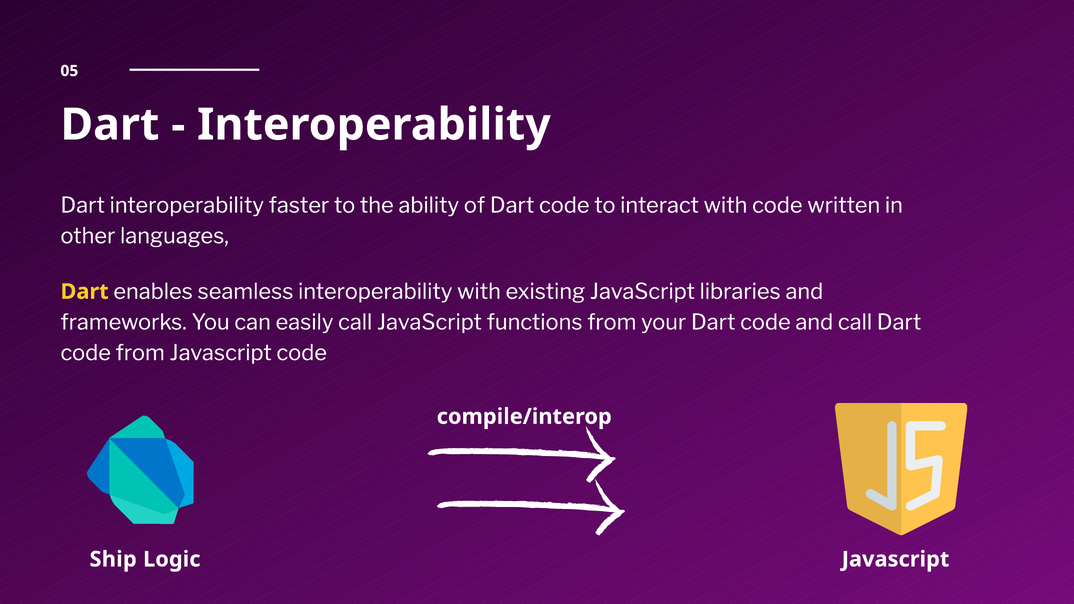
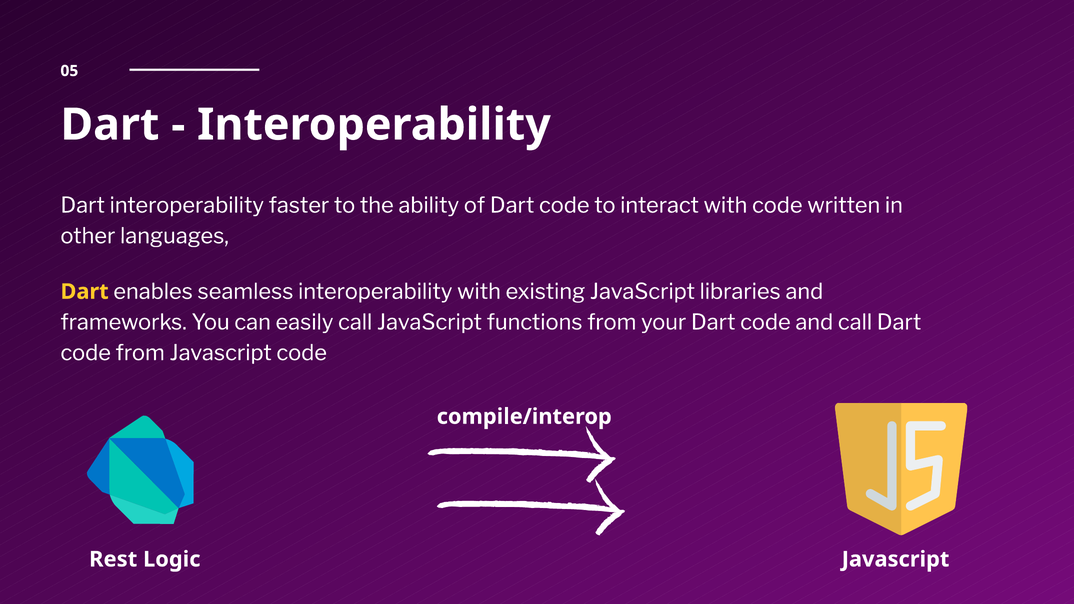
Ship: Ship -> Rest (113, 559)
